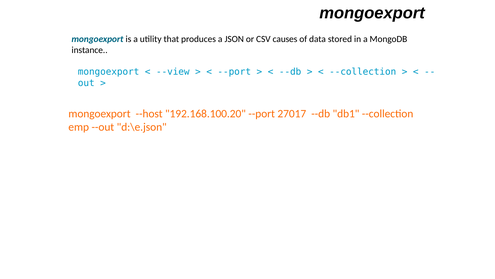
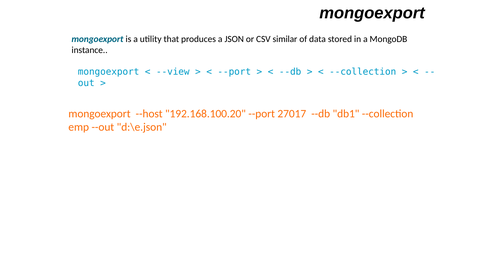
causes: causes -> similar (285, 39)
